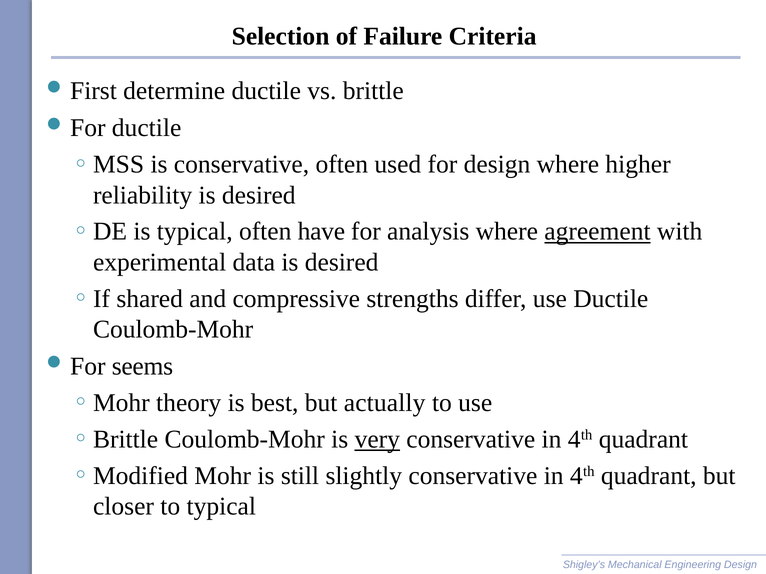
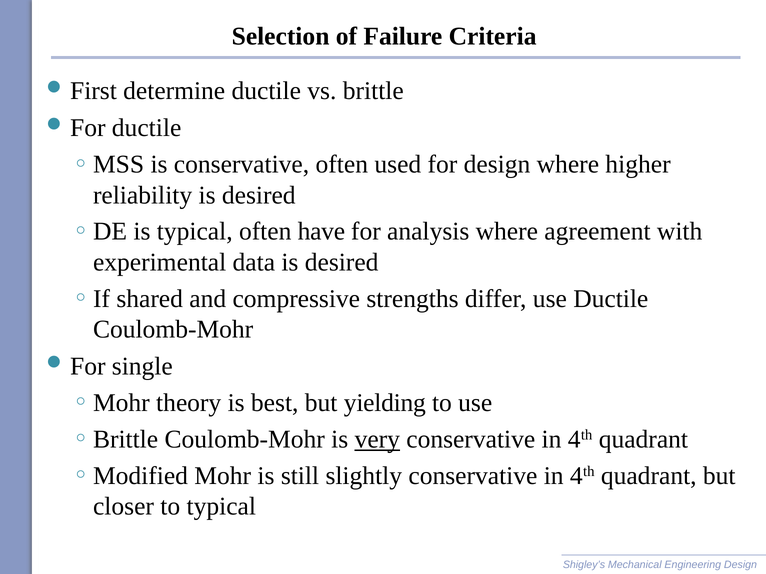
agreement underline: present -> none (597, 232)
seems: seems -> single (142, 367)
actually: actually -> yielding (385, 403)
